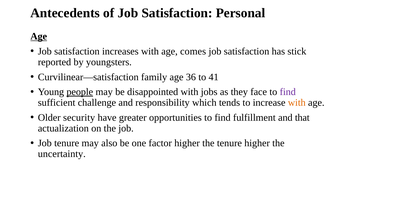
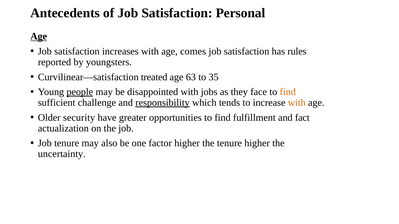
stick: stick -> rules (297, 51)
family: family -> treated (154, 77)
36: 36 -> 63 (191, 77)
41: 41 -> 35 (214, 77)
find colour: purple -> orange (288, 92)
responsibility underline: none -> present (163, 103)
that: that -> fact (302, 118)
